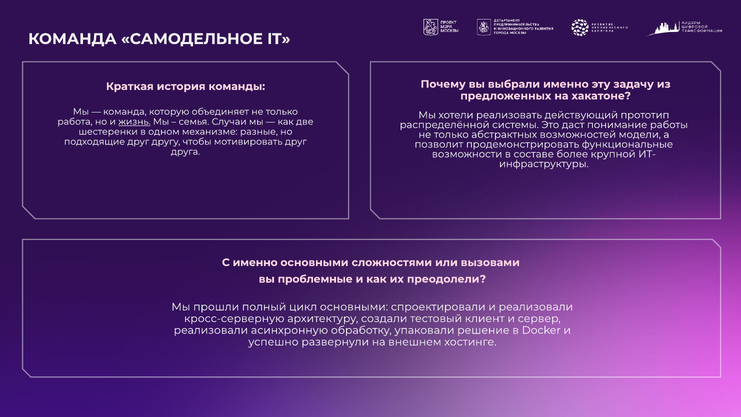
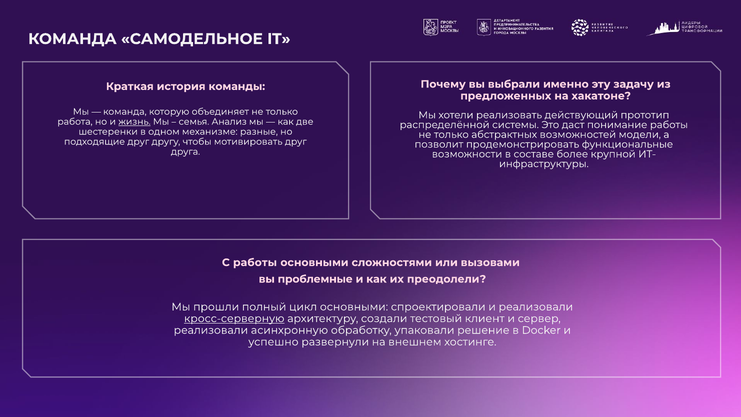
Случаи: Случаи -> Анализ (229, 122)
С именно: именно -> работы (255, 262)
кросс-серверную underline: none -> present (234, 318)
